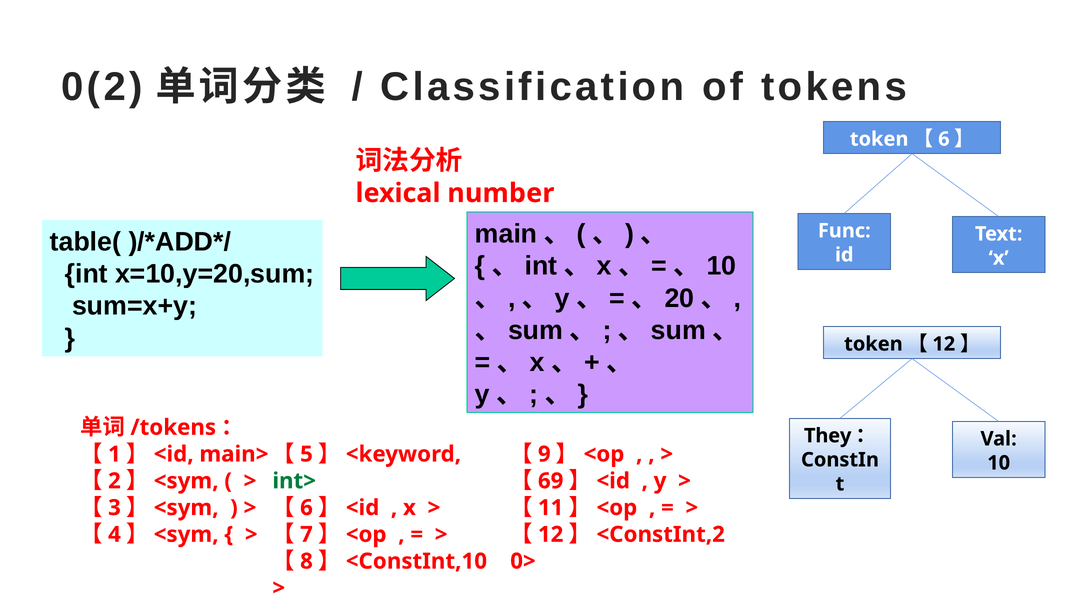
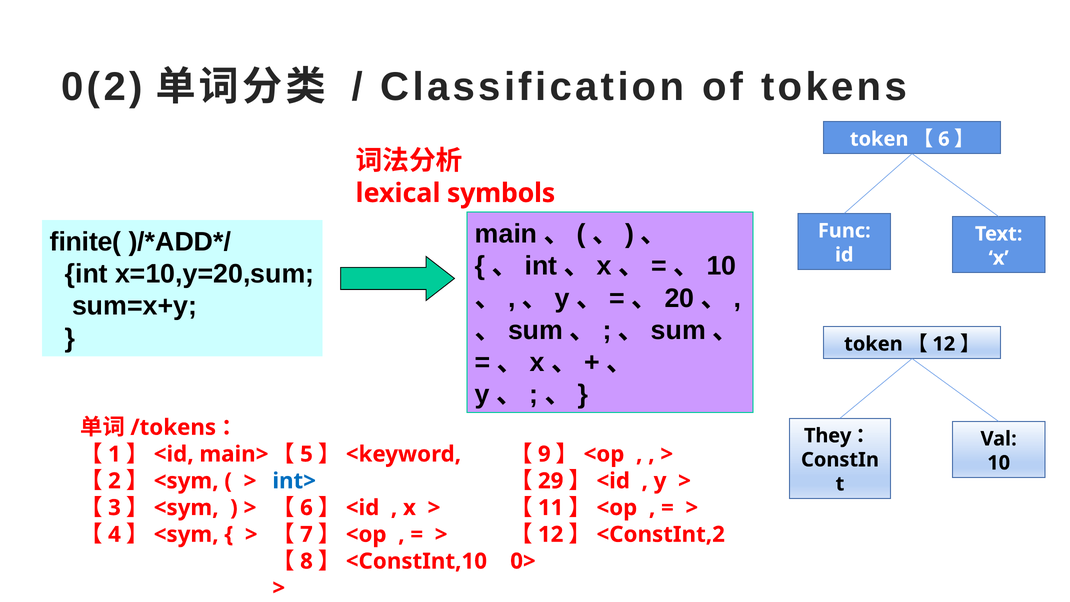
number: number -> symbols (501, 193)
table(: table( -> finite( (86, 242)
69: 69 -> 29 (551, 481)
int> colour: green -> blue (294, 481)
